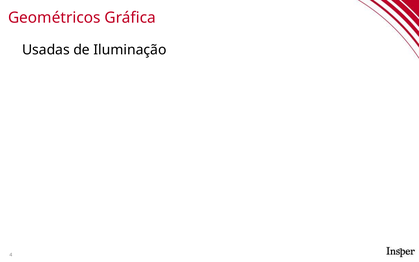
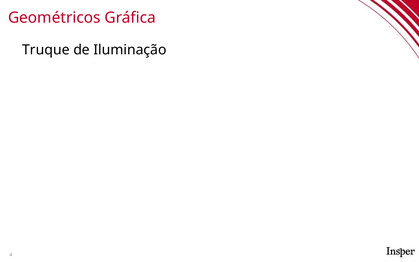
Usadas: Usadas -> Truque (46, 50)
